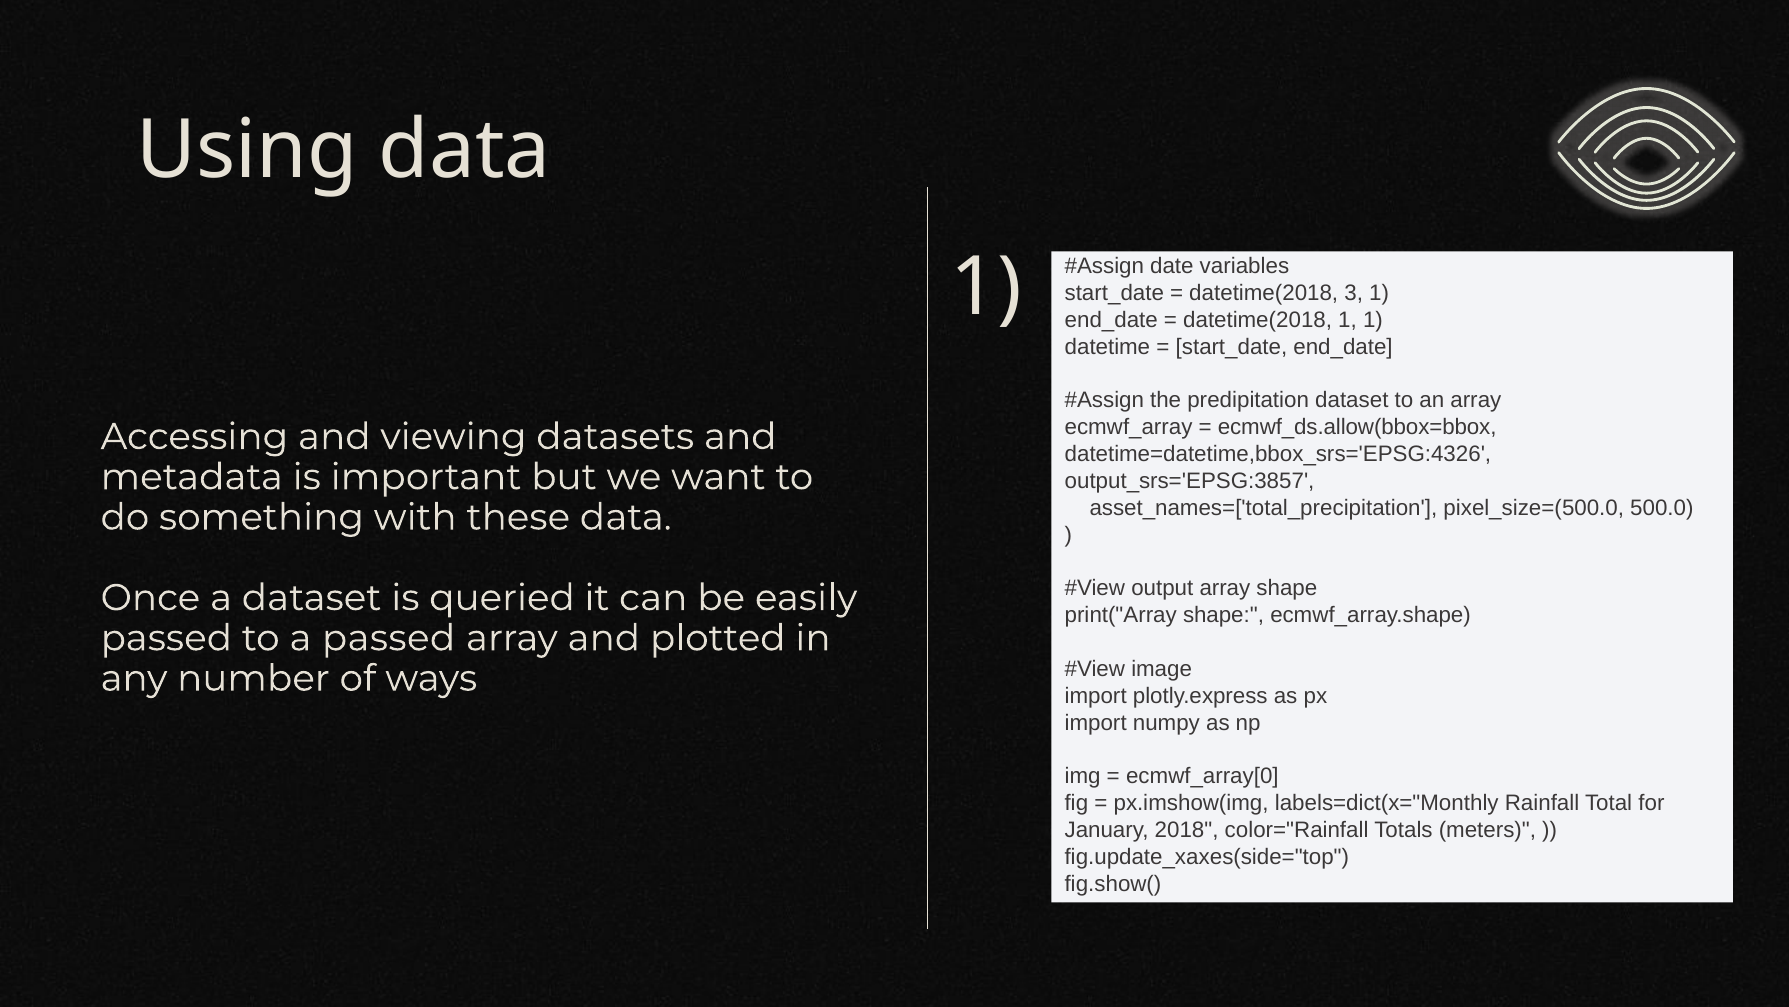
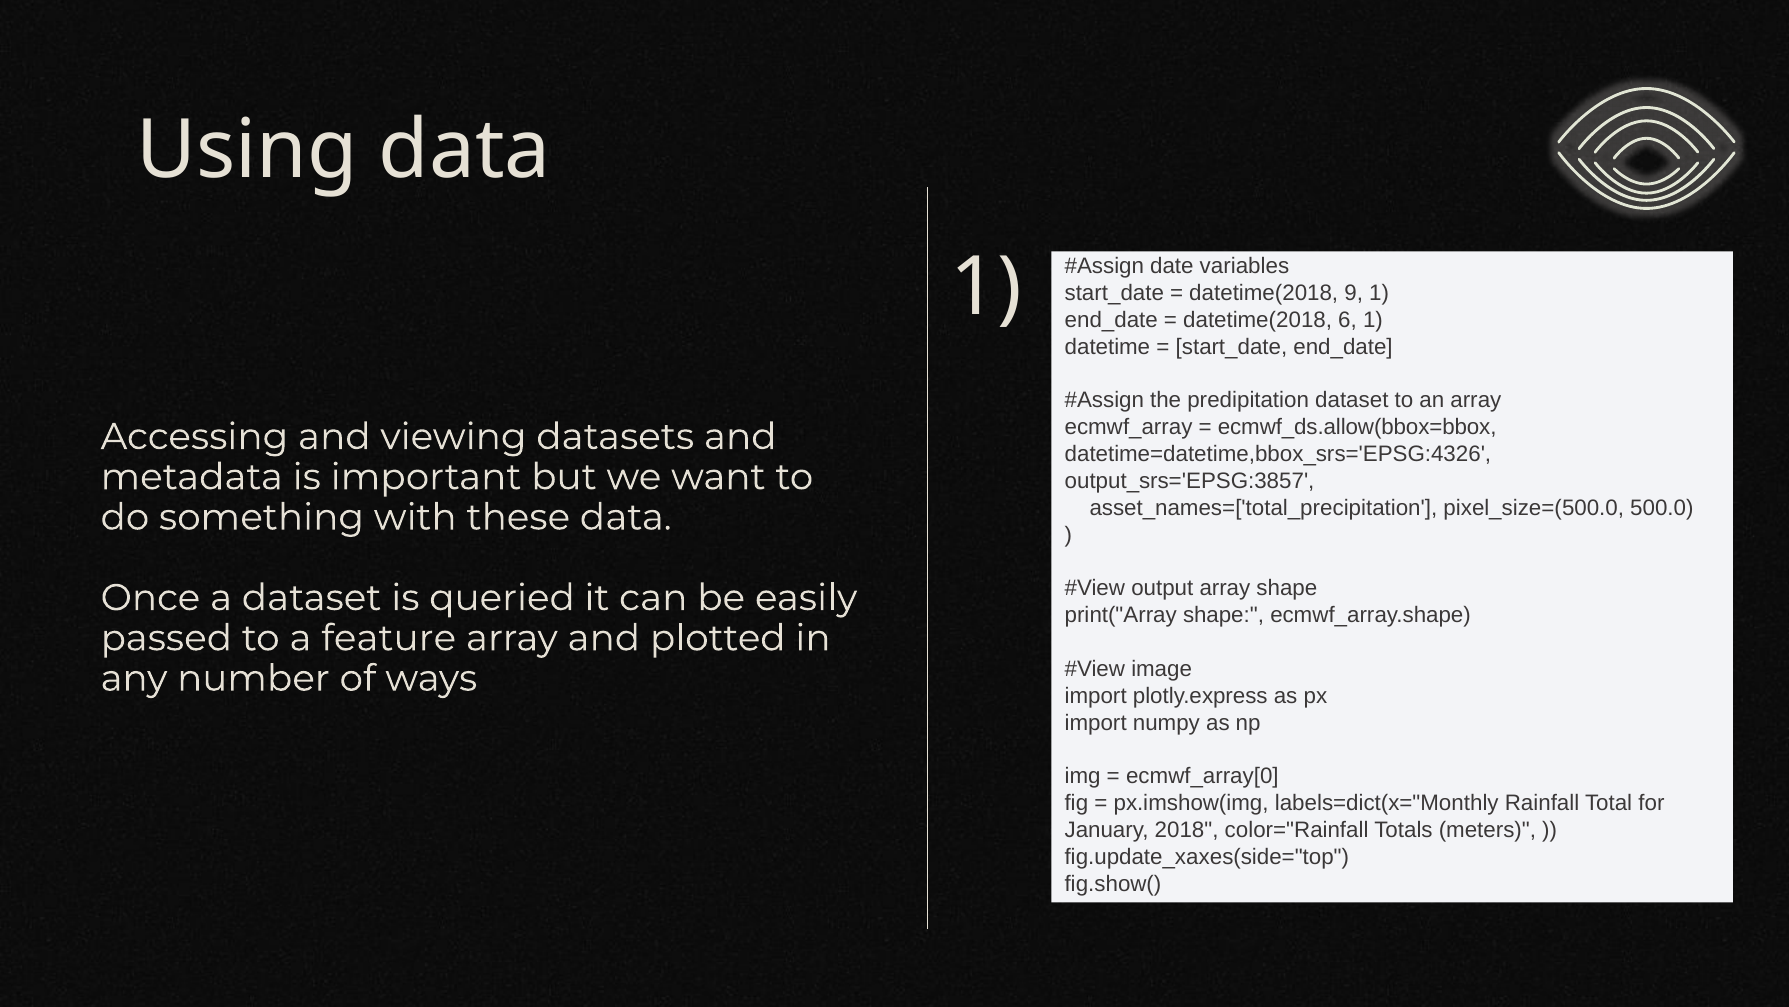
3: 3 -> 9 (1354, 293)
datetime(2018 1: 1 -> 6 (1347, 320)
a passed: passed -> feature (389, 638)
